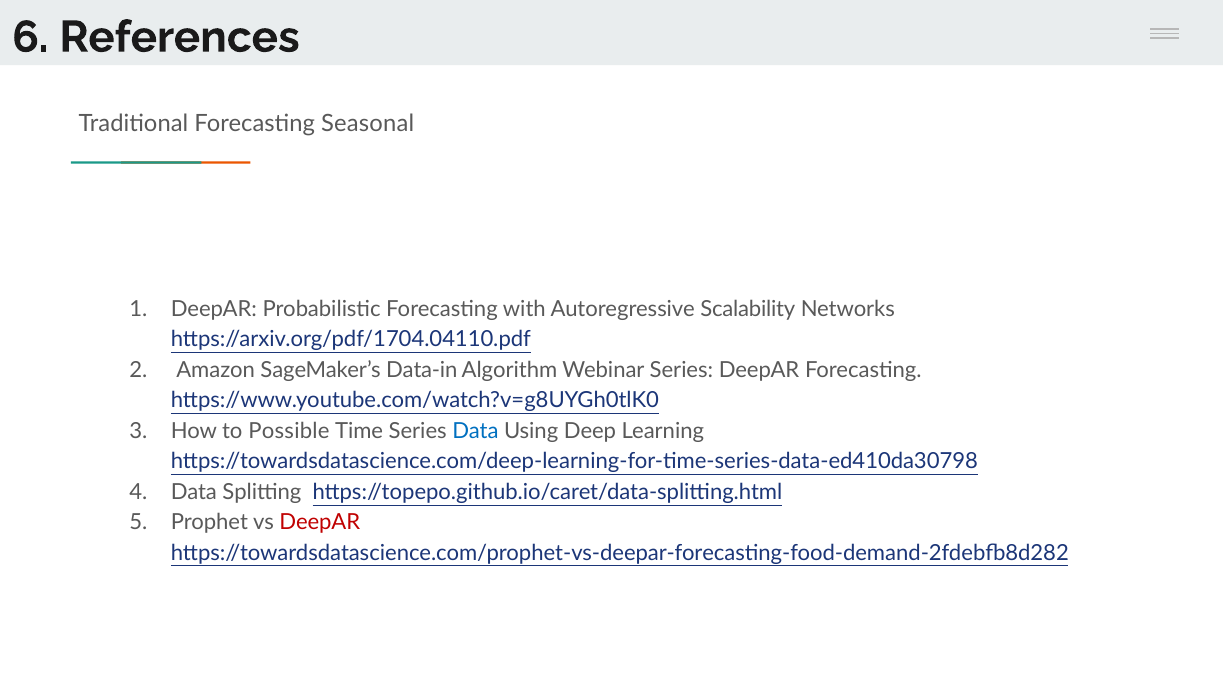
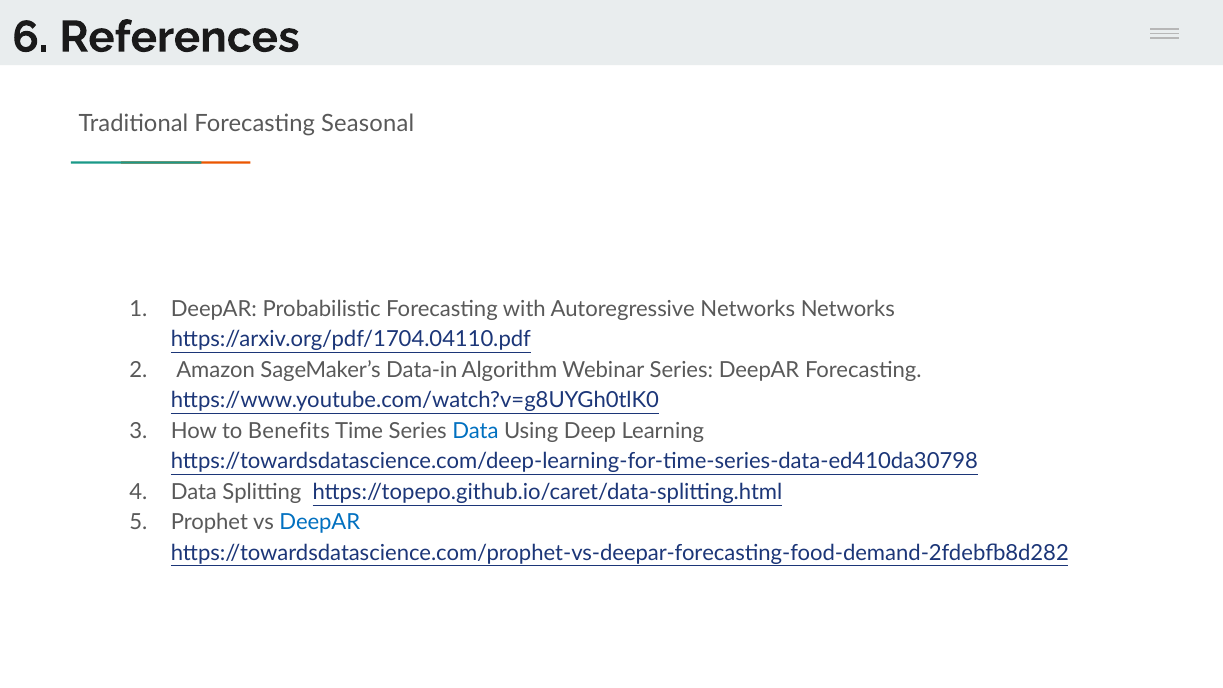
Autoregressive Scalability: Scalability -> Networks (748, 309)
Possible: Possible -> Benefits (289, 431)
DeepAR colour: red -> blue (320, 522)
